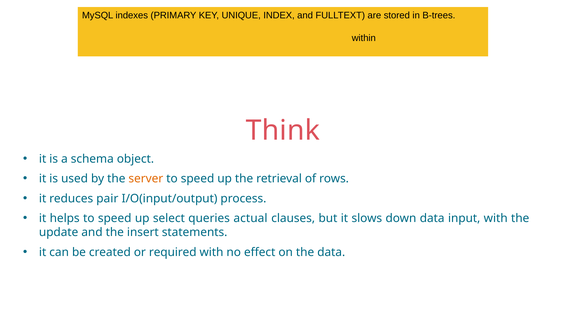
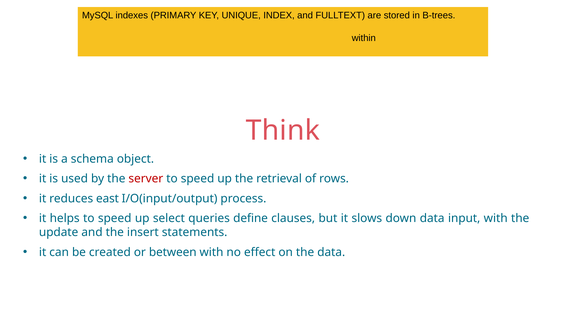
server colour: orange -> red (146, 179)
pair: pair -> east (107, 199)
actual: actual -> define (251, 219)
required: required -> between (173, 253)
